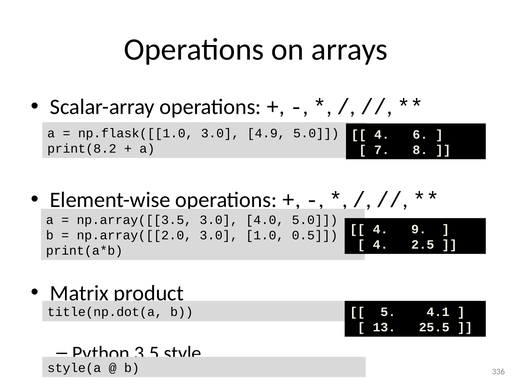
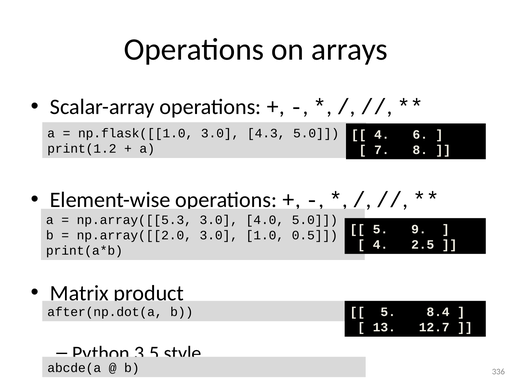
4.9: 4.9 -> 4.3 (266, 133)
print(8.2: print(8.2 -> print(1.2 (82, 149)
np.array([[3.5: np.array([[3.5 -> np.array([[5.3 (134, 220)
4: 4 -> 5 (380, 229)
title(np.dot(a: title(np.dot(a -> after(np.dot(a (105, 312)
4.1: 4.1 -> 8.4 (438, 312)
25.5: 25.5 -> 12.7 (434, 327)
style(a: style(a -> abcde(a (74, 368)
